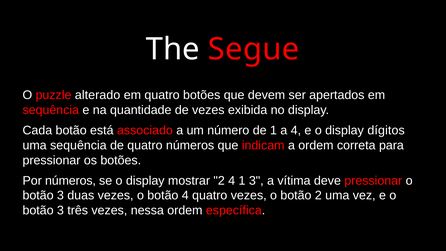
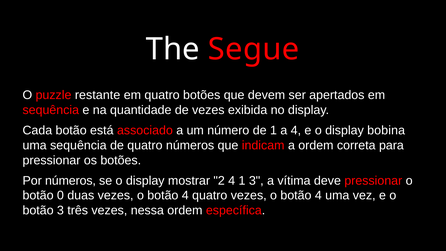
alterado: alterado -> restante (98, 95)
dígitos: dígitos -> bobina (386, 130)
3: 3 -> 0 (60, 195)
2: 2 -> 4 (318, 195)
